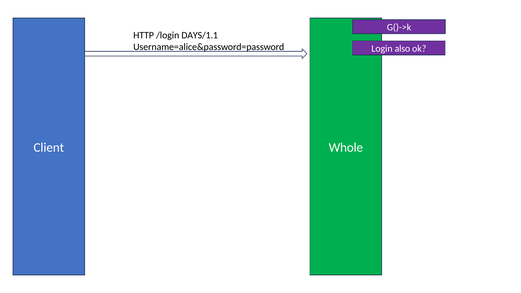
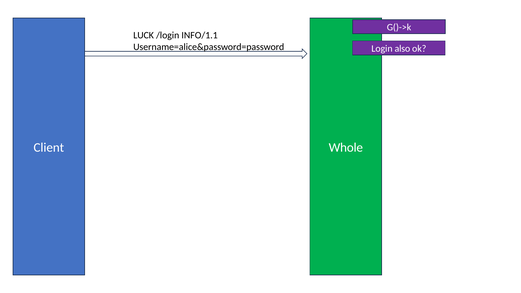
HTTP: HTTP -> LUCK (144, 35)
DAYS/1.1: DAYS/1.1 -> INFO/1.1 (200, 35)
